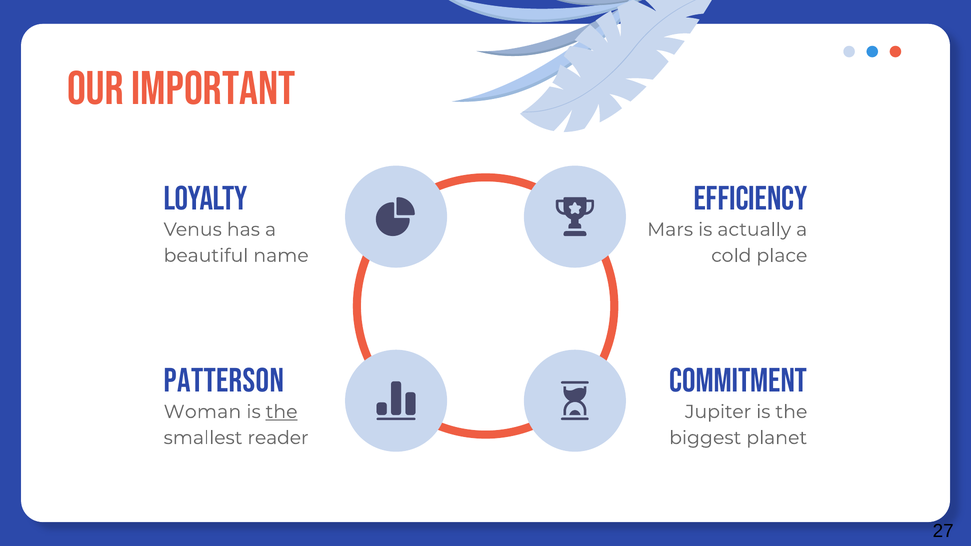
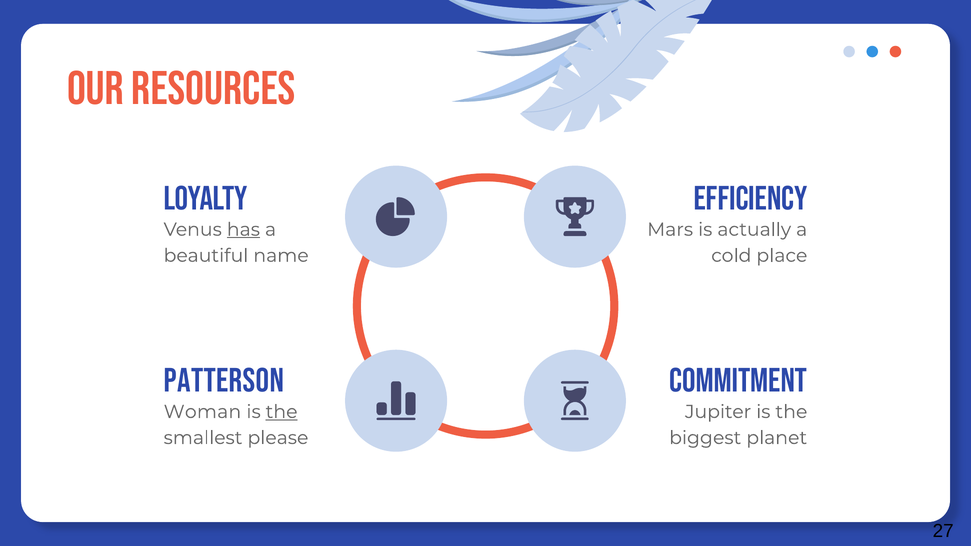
IMPORTANT: IMPORTANT -> RESOURCES (213, 89)
has underline: none -> present (243, 230)
reader: reader -> please (278, 438)
